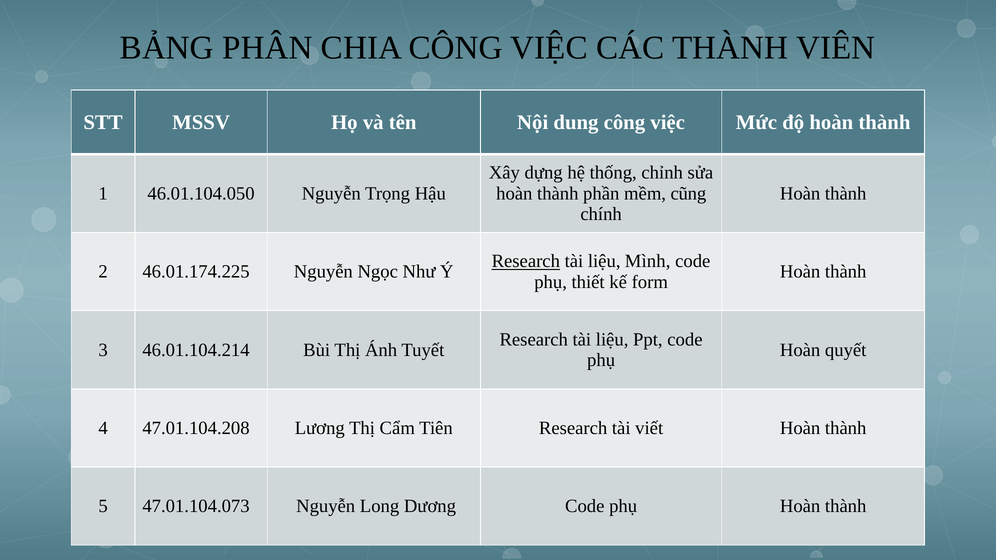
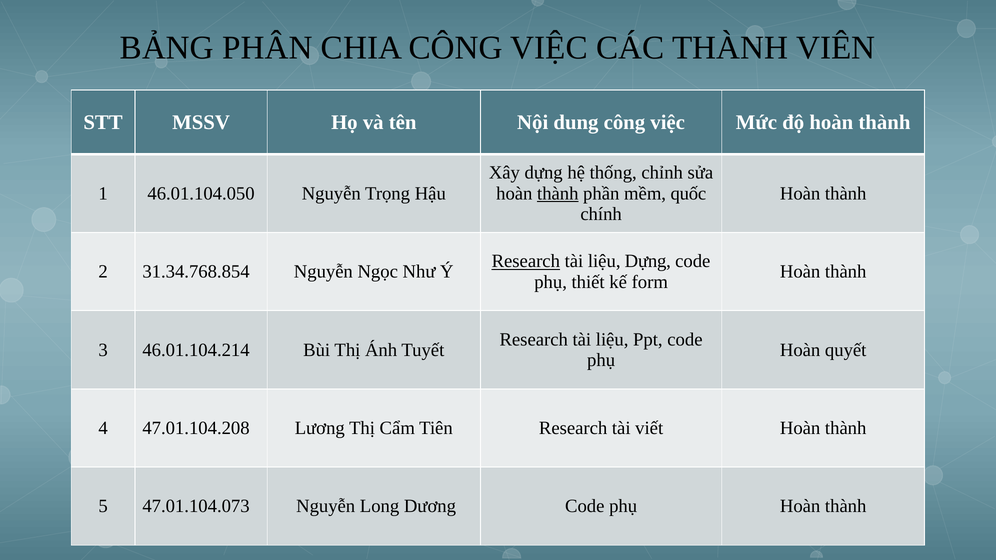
thành underline: none -> present (558, 194)
cũng: cũng -> quốc (688, 194)
liệu Mình: Mình -> Dựng (648, 261)
46.01.174.225: 46.01.174.225 -> 31.34.768.854 (196, 272)
